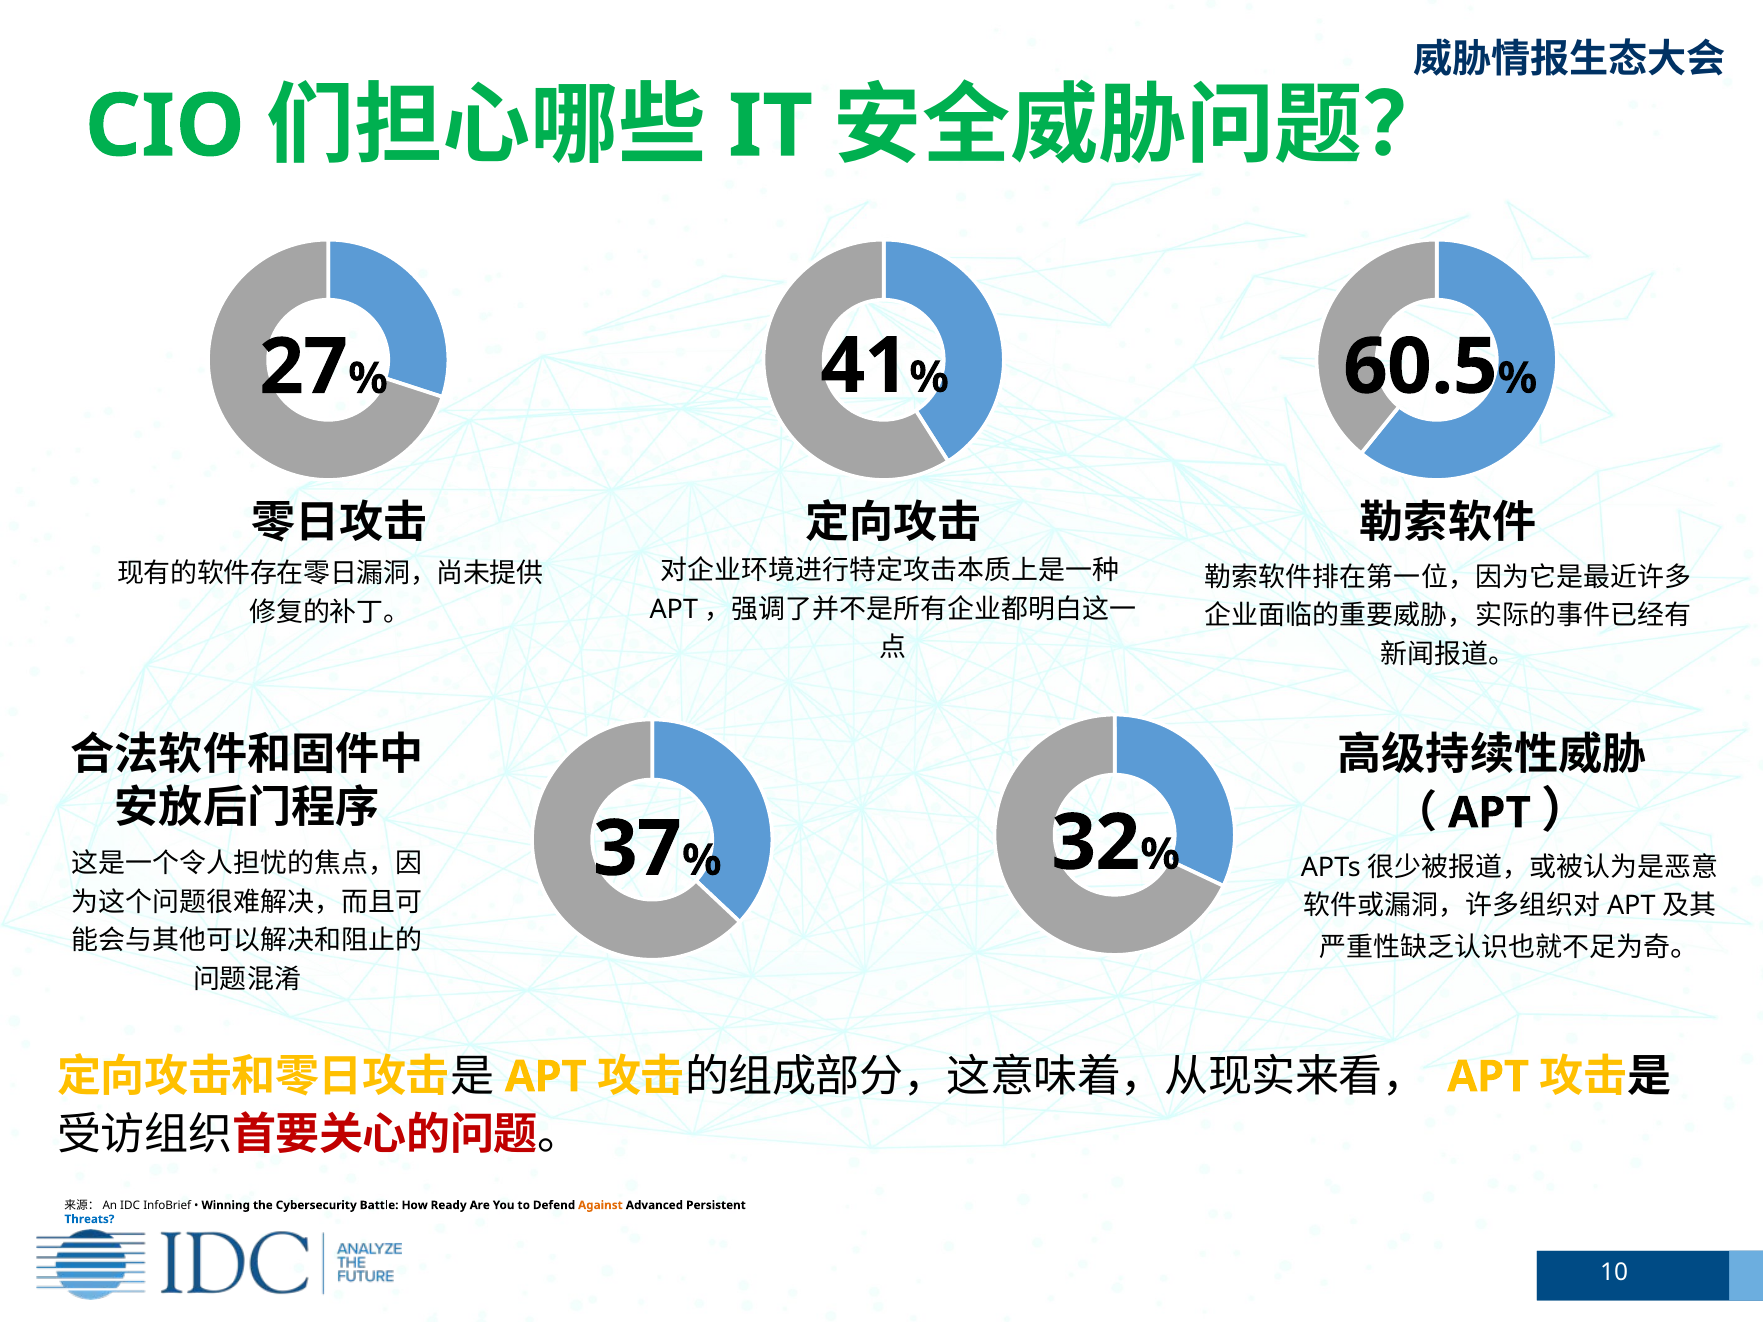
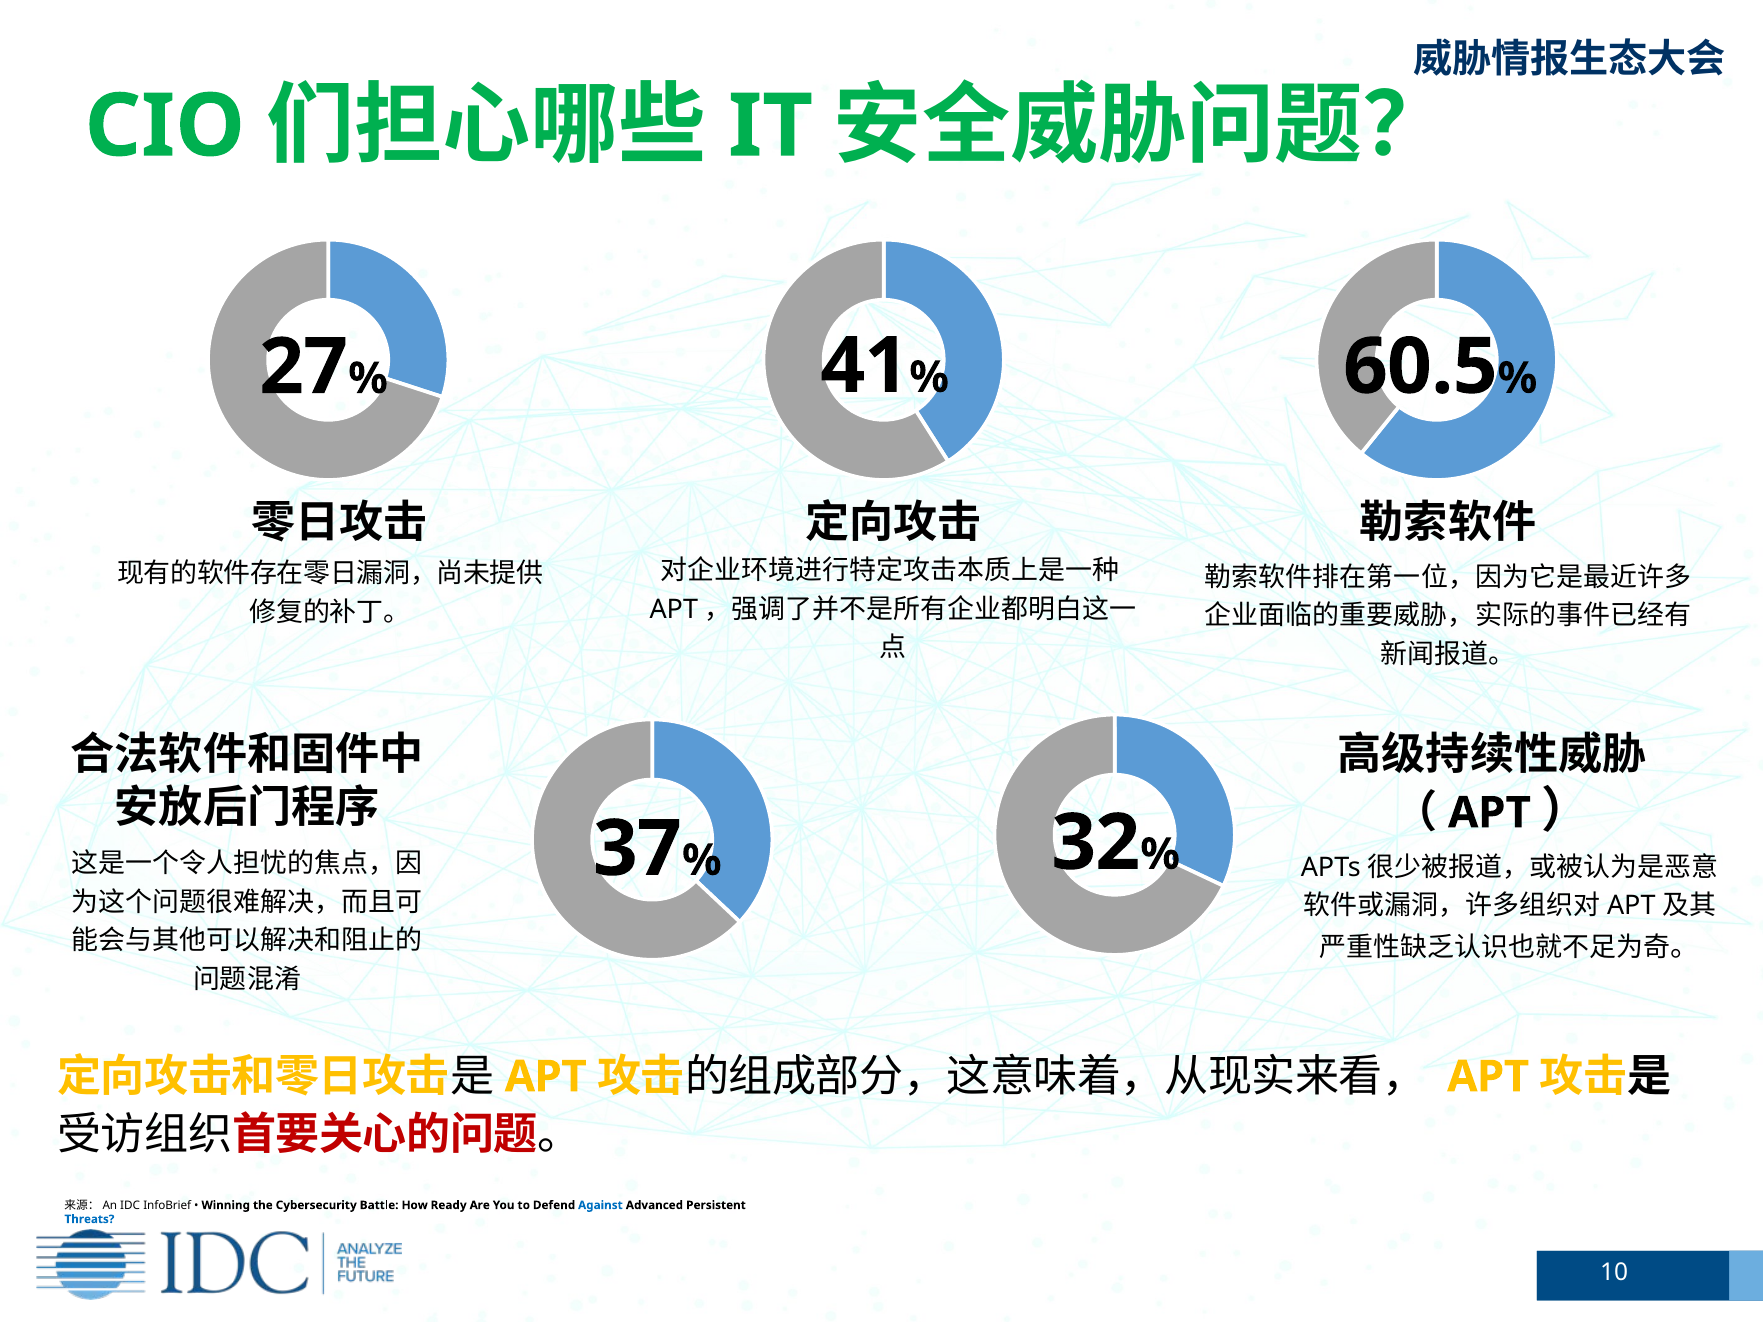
Against colour: orange -> blue (600, 1205)
